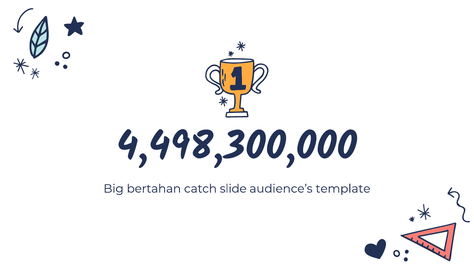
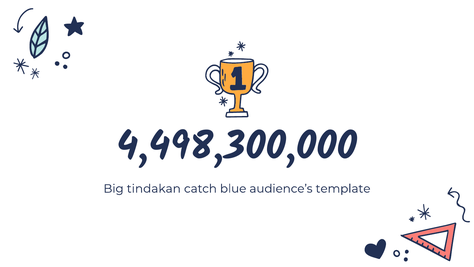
bertahan: bertahan -> tindakan (154, 188)
slide: slide -> blue (233, 188)
